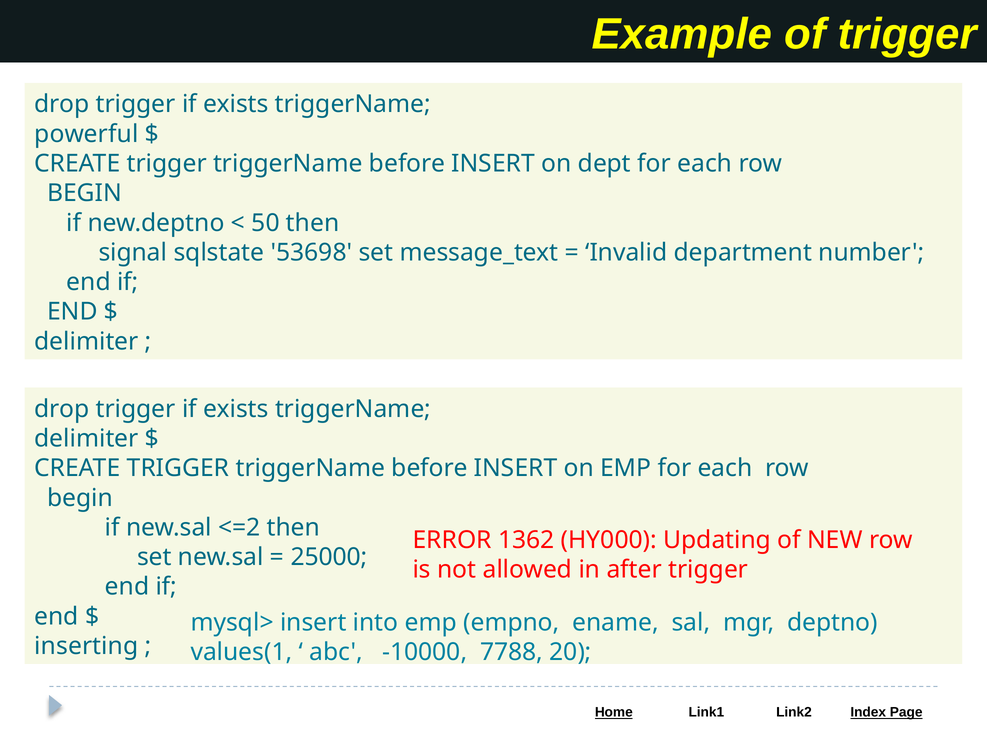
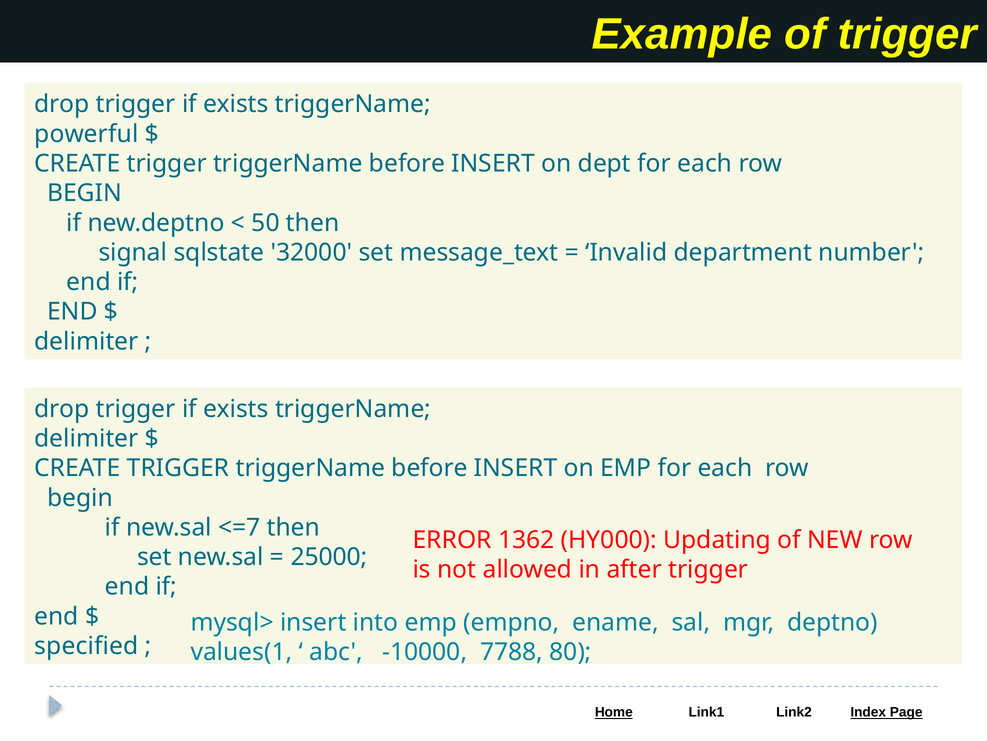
53698: 53698 -> 32000 (311, 252)
<=2: <=2 -> <=7 (239, 527)
inserting: inserting -> specified (86, 645)
20: 20 -> 80 (570, 651)
